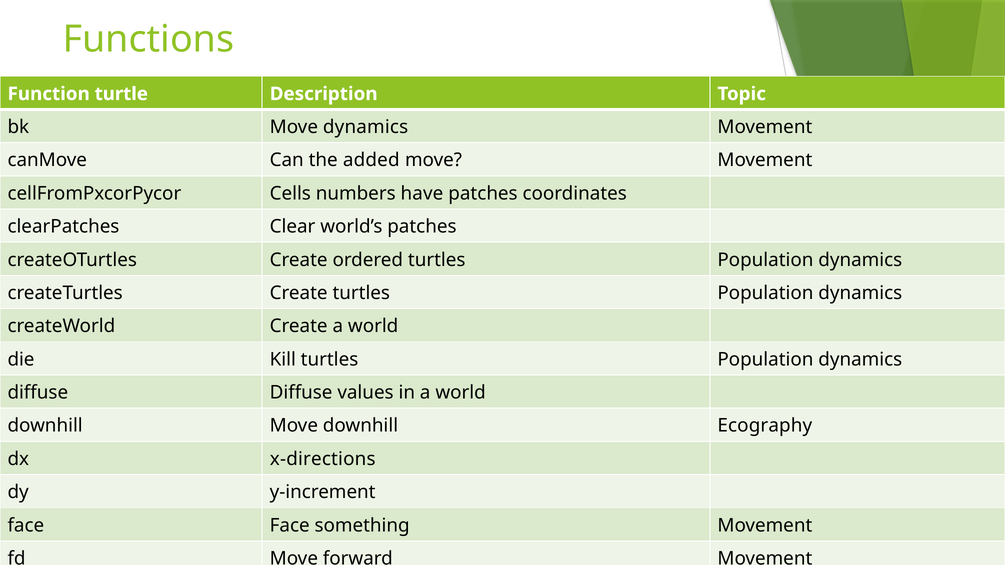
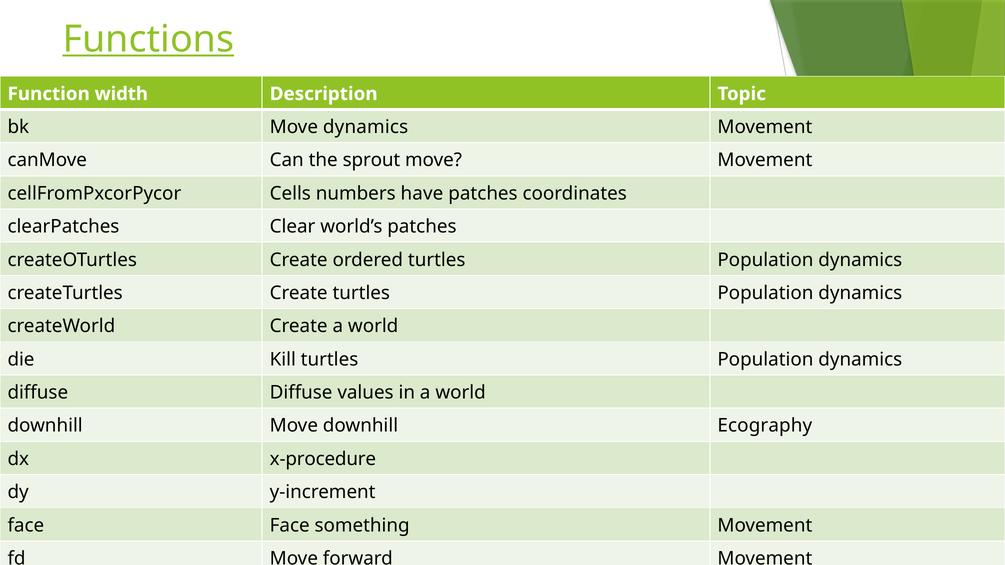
Functions underline: none -> present (148, 39)
turtle: turtle -> width (121, 94)
added: added -> sprout (371, 160)
x-directions: x-directions -> x-procedure (323, 459)
